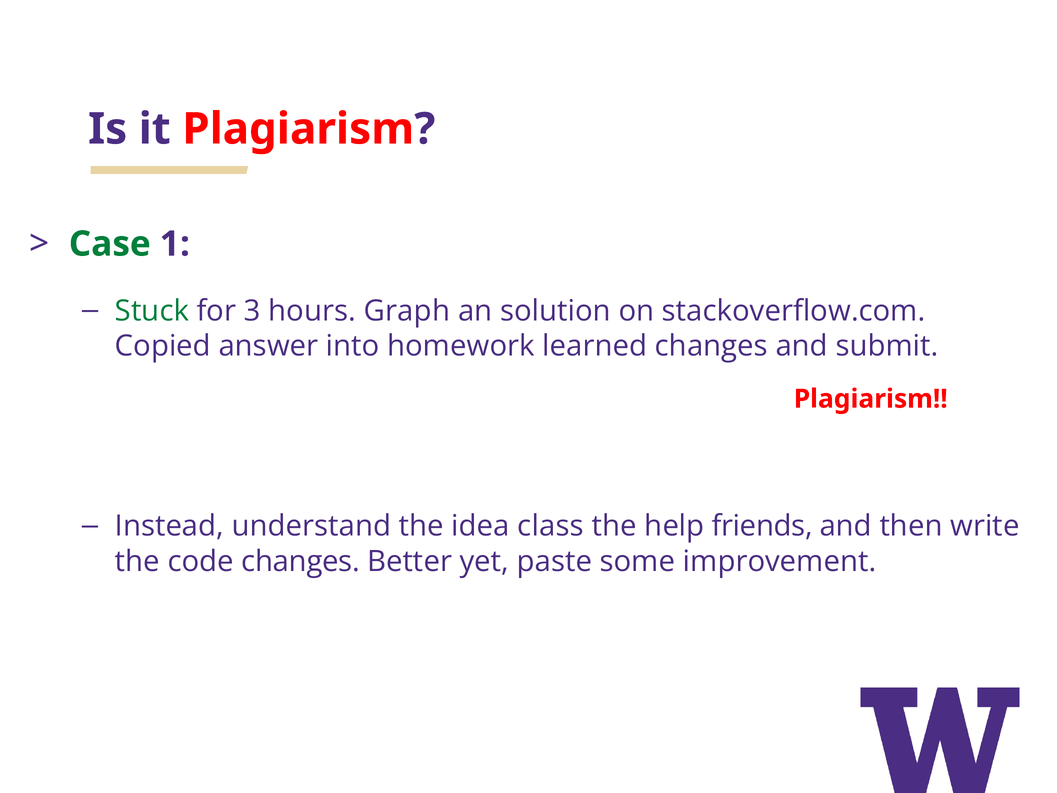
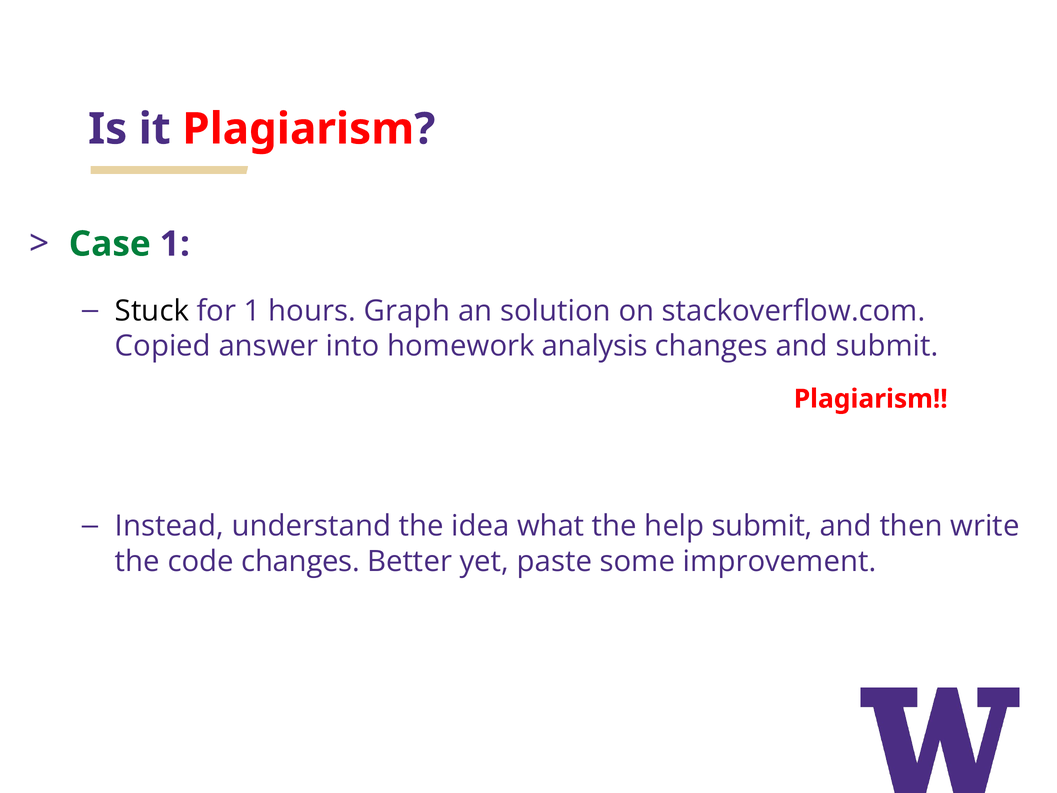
Stuck colour: green -> black (152, 311)
for 3: 3 -> 1 (252, 311)
learned: learned -> analysis (595, 346)
class: class -> what (551, 526)
help friends: friends -> submit (762, 526)
